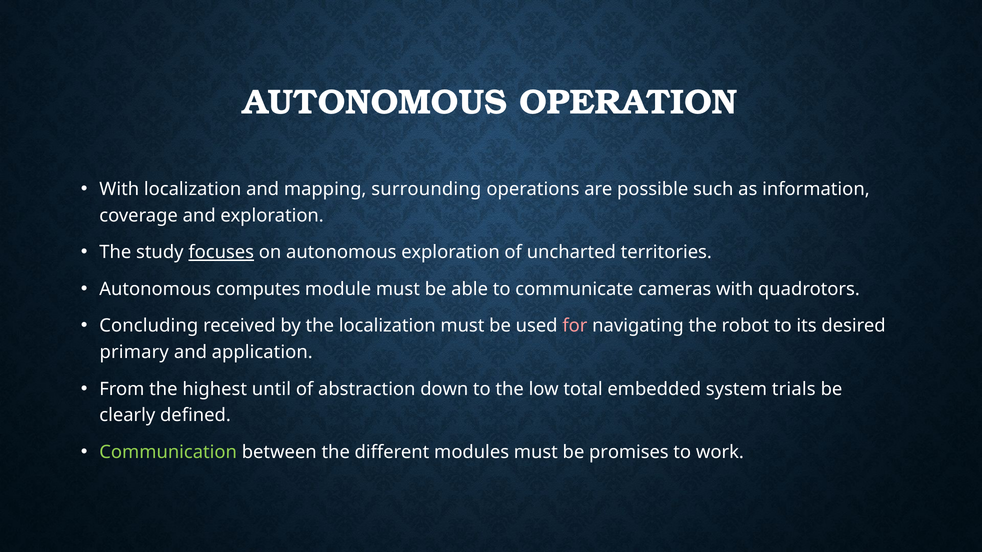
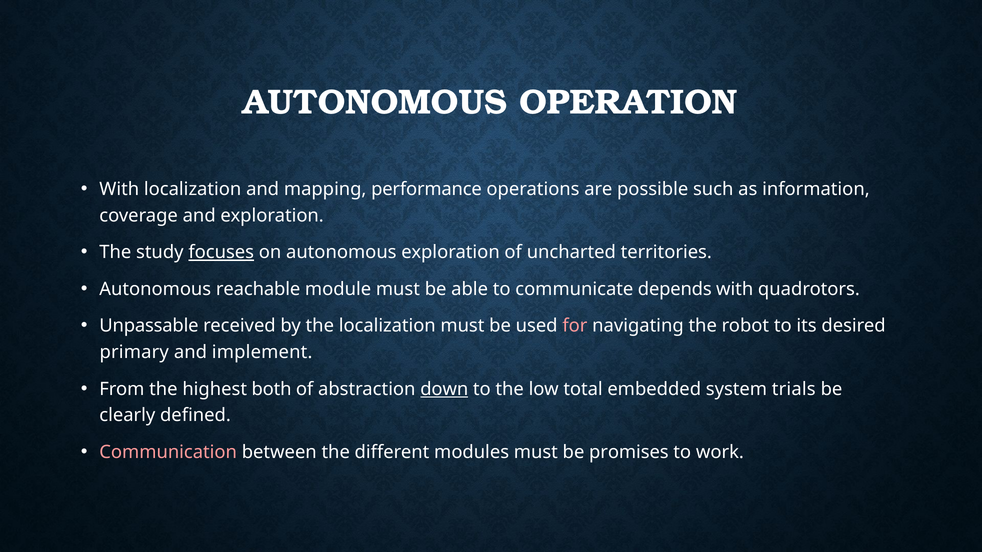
surrounding: surrounding -> performance (426, 189)
computes: computes -> reachable (258, 289)
cameras: cameras -> depends (675, 289)
Concluding: Concluding -> Unpassable (149, 326)
application: application -> implement (262, 352)
until: until -> both (272, 389)
down underline: none -> present (444, 389)
Communication colour: light green -> pink (168, 452)
